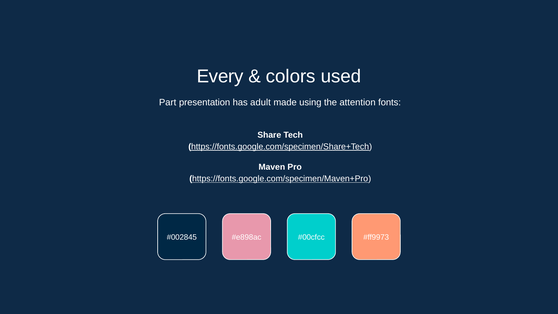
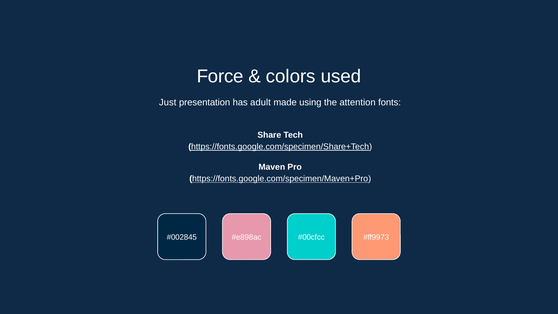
Every: Every -> Force (220, 76)
Part: Part -> Just (168, 102)
